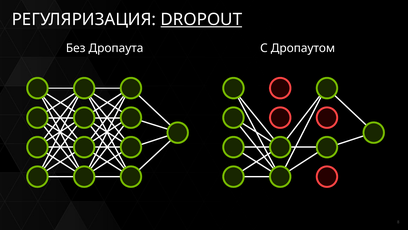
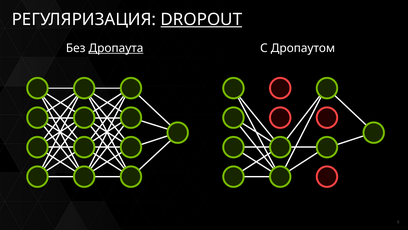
Дропаута underline: none -> present (116, 48)
